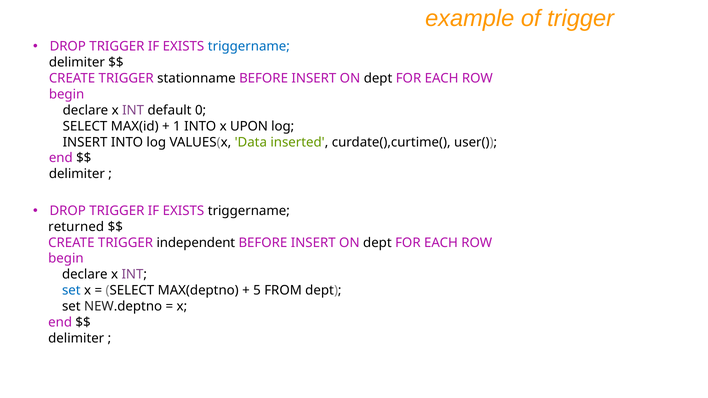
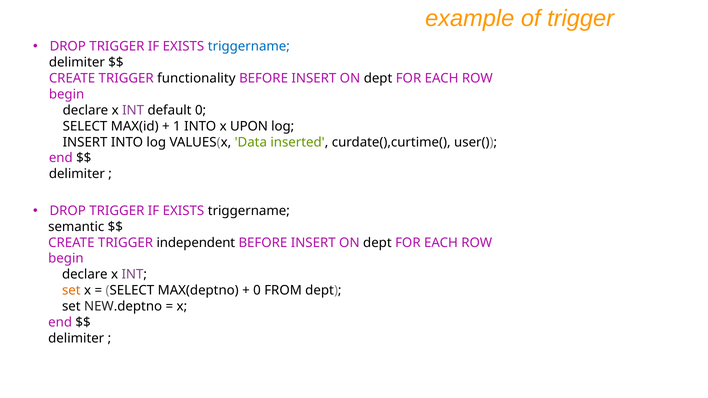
stationname: stationname -> functionality (196, 79)
returned: returned -> semantic (76, 227)
set colour: blue -> orange (71, 291)
5: 5 -> 0 (257, 291)
